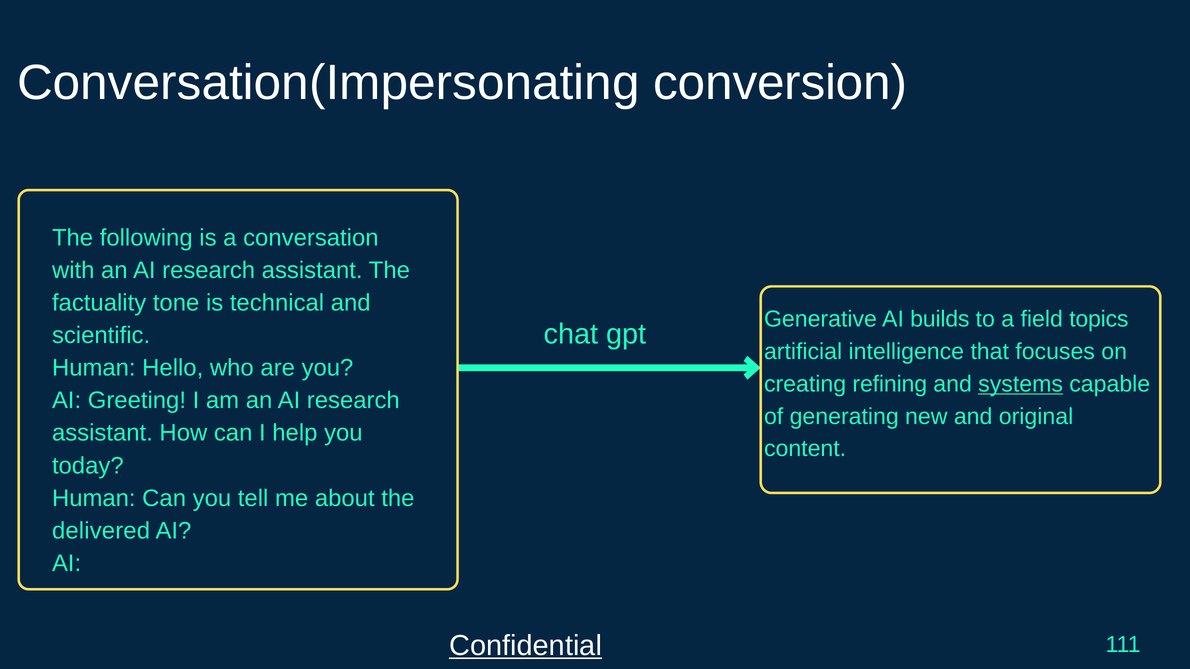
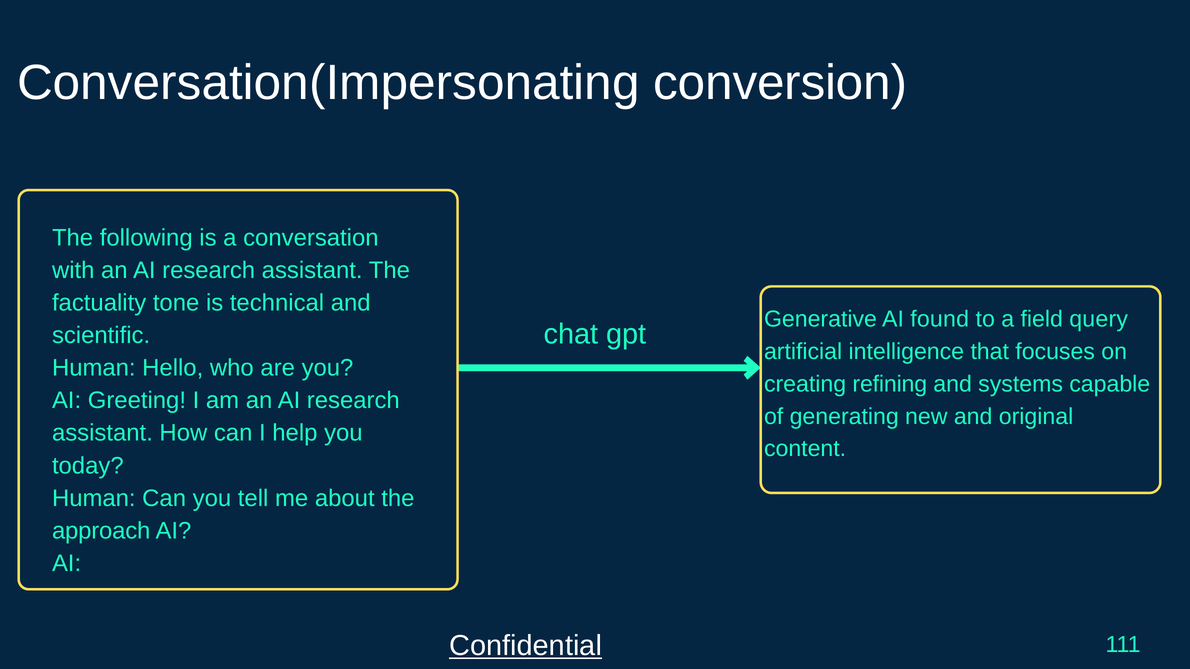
builds: builds -> found (940, 319)
topics: topics -> query (1099, 319)
systems underline: present -> none (1021, 384)
delivered: delivered -> approach (101, 531)
